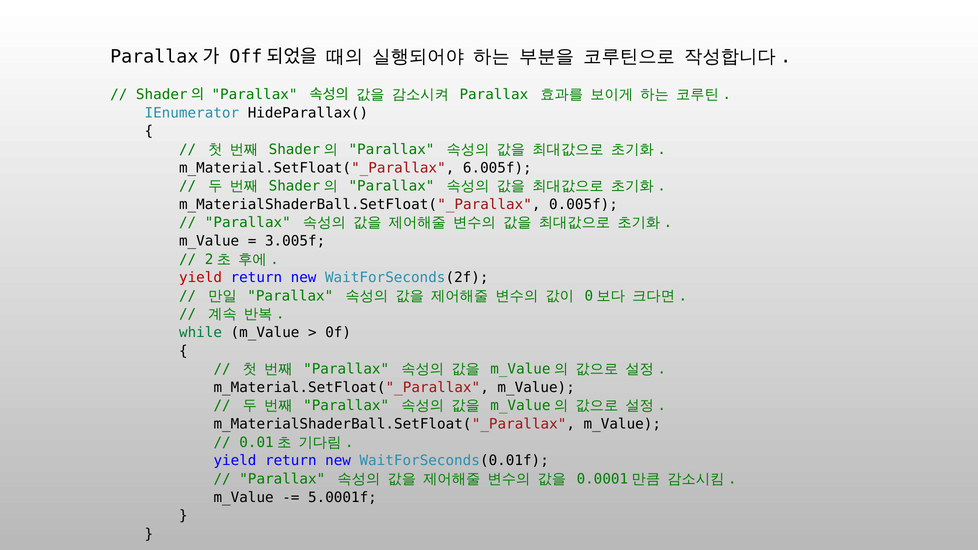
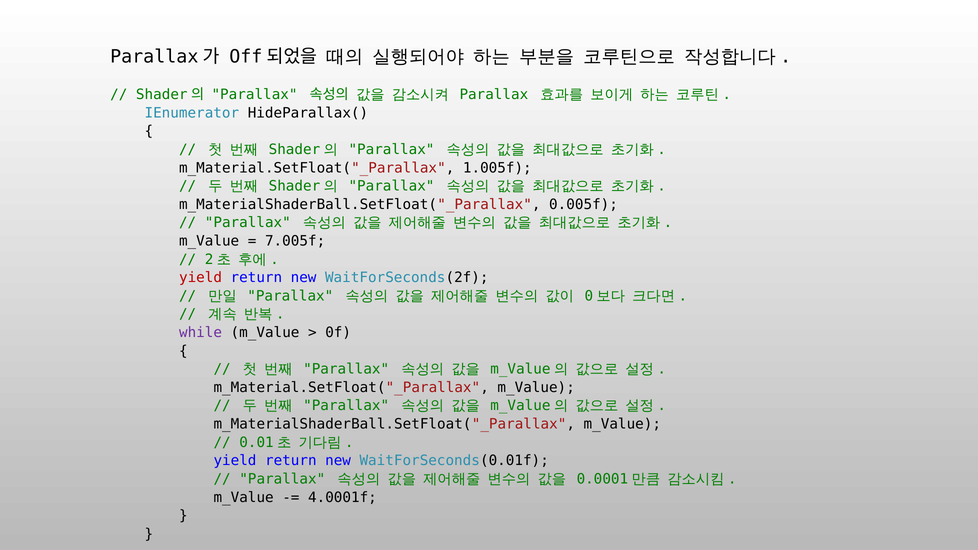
6.005f: 6.005f -> 1.005f (497, 168)
3.005f: 3.005f -> 7.005f (295, 241)
while colour: green -> purple (201, 333)
5.0001f: 5.0001f -> 4.0001f (342, 497)
